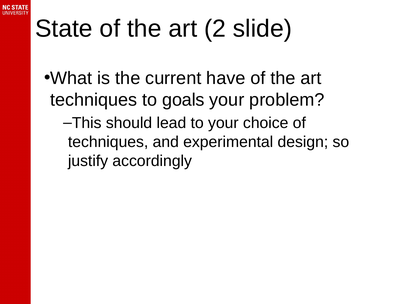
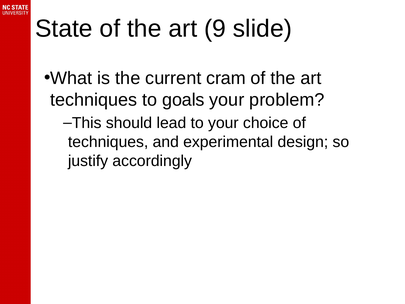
2: 2 -> 9 (215, 29)
have: have -> cram (226, 78)
